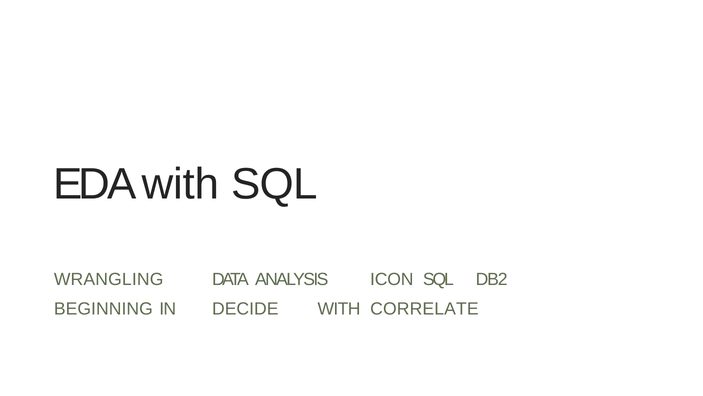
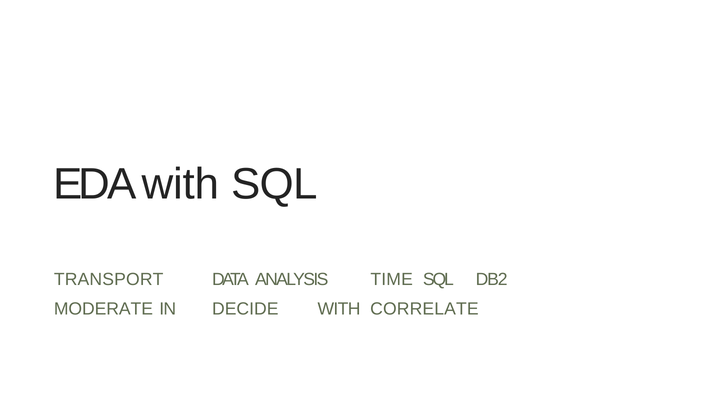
WRANGLING: WRANGLING -> TRANSPORT (109, 279)
ICON: ICON -> TIME (392, 279)
BEGINNING: BEGINNING -> MODERATE (103, 308)
